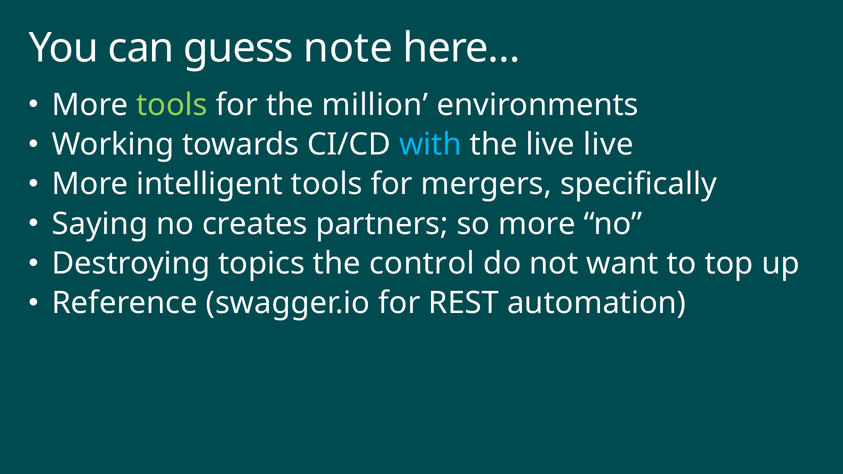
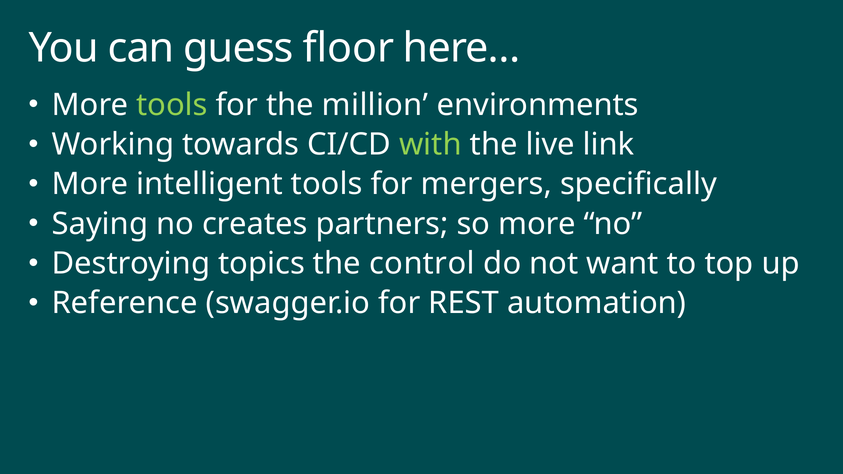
note: note -> floor (348, 48)
with colour: light blue -> light green (430, 145)
live live: live -> link (609, 145)
